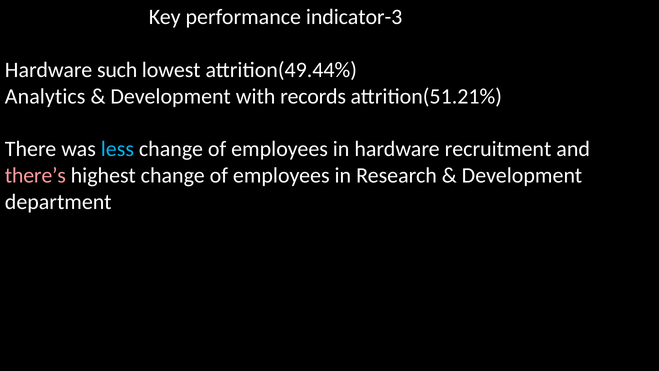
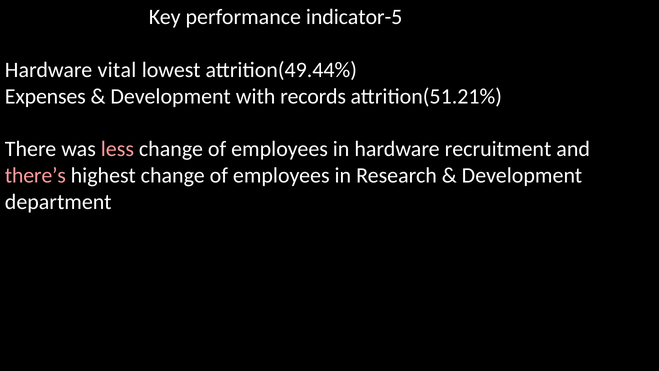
indicator-3: indicator-3 -> indicator-5 (354, 17)
such: such -> vital (117, 70)
Analytics: Analytics -> Expenses (45, 96)
less colour: light blue -> pink (117, 149)
